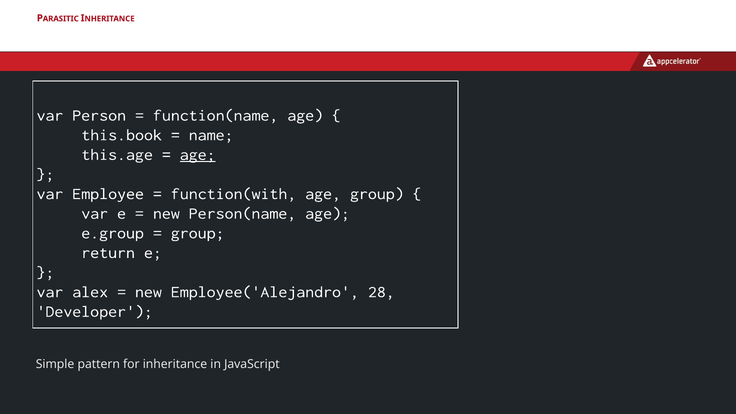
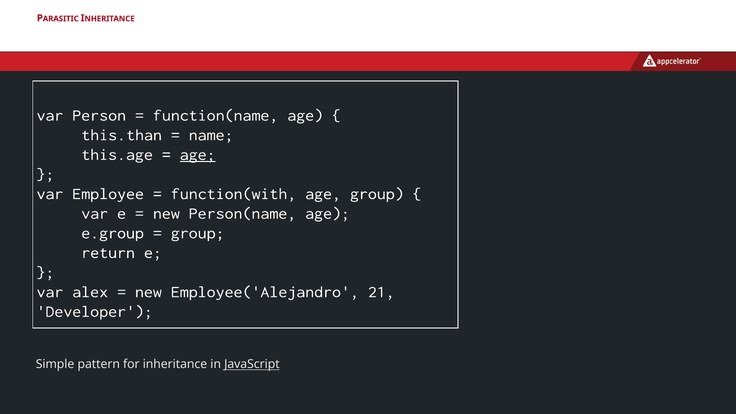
this.book: this.book -> this.than (122, 135)
28: 28 -> 21 (381, 292)
JavaScript underline: none -> present (252, 364)
